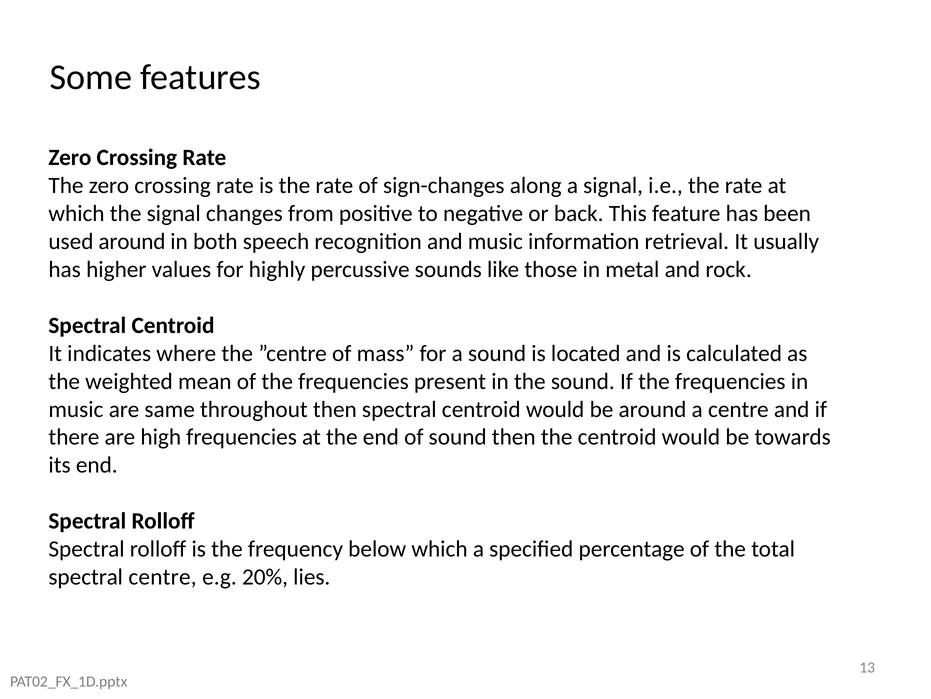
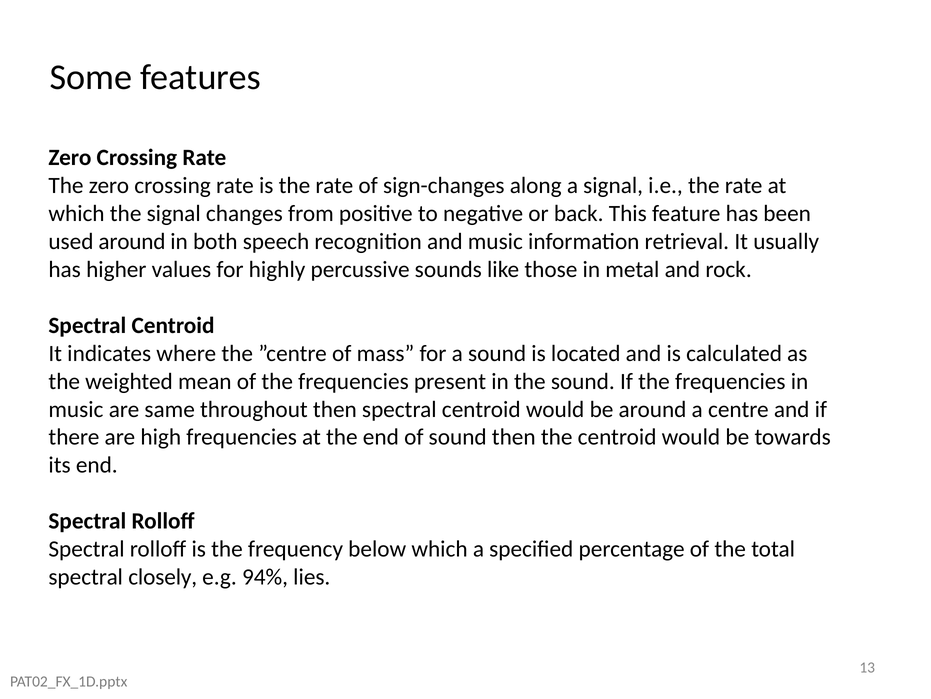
spectral centre: centre -> closely (163, 576)
20%: 20% -> 94% (265, 576)
